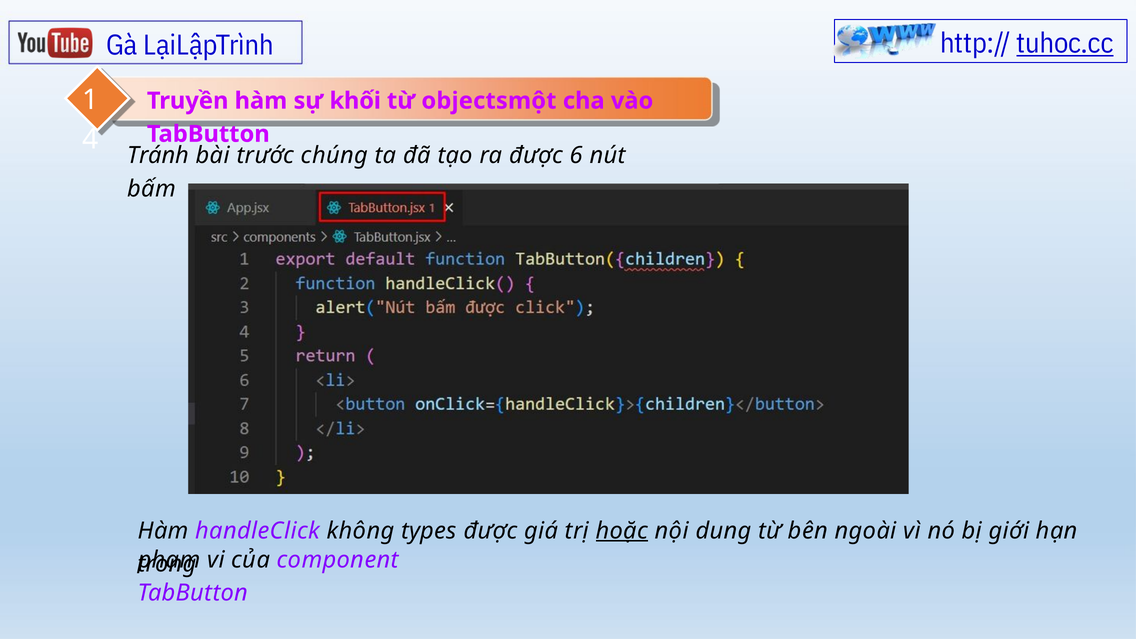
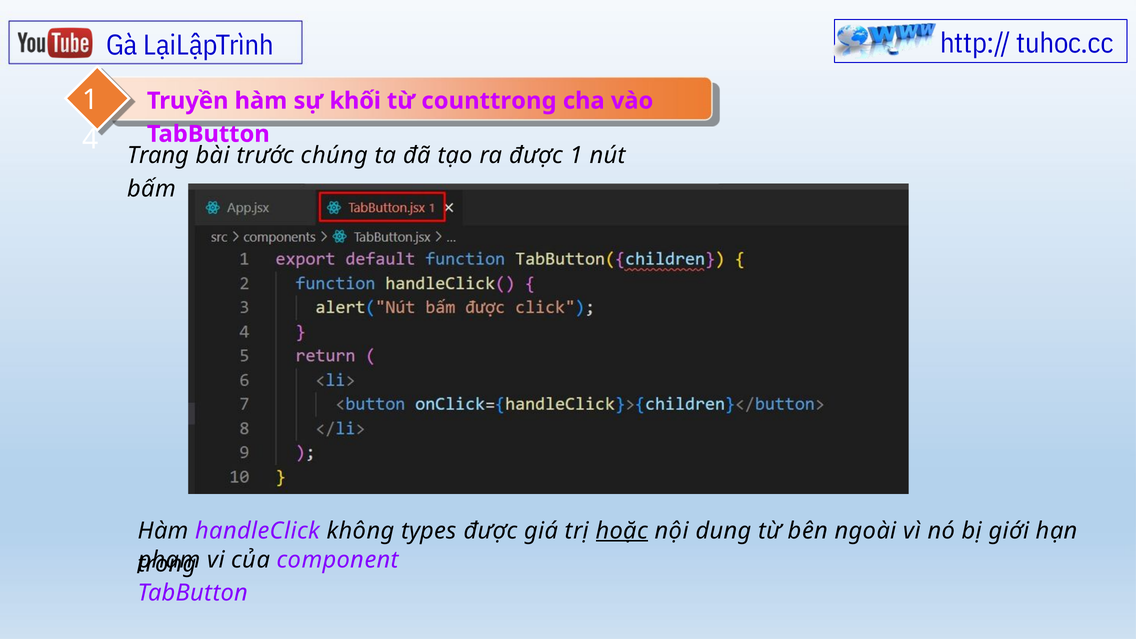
tuhoc.cc underline: present -> none (1065, 44)
objectsmột: objectsmột -> counttrong (489, 101)
Tránh: Tránh -> Trang (158, 156)
được 6: 6 -> 1 (576, 156)
